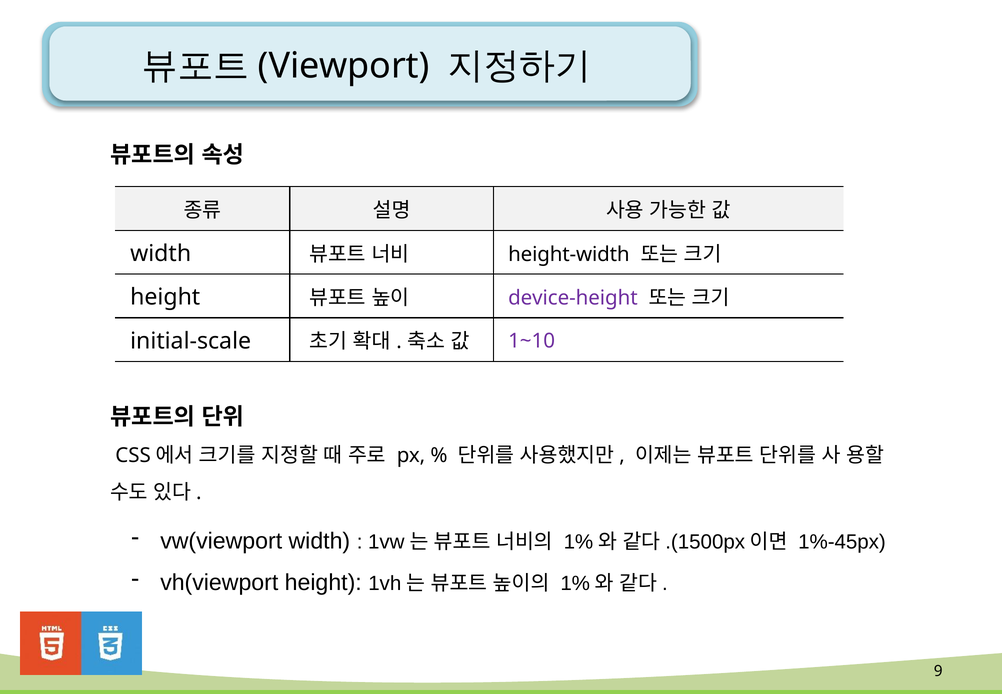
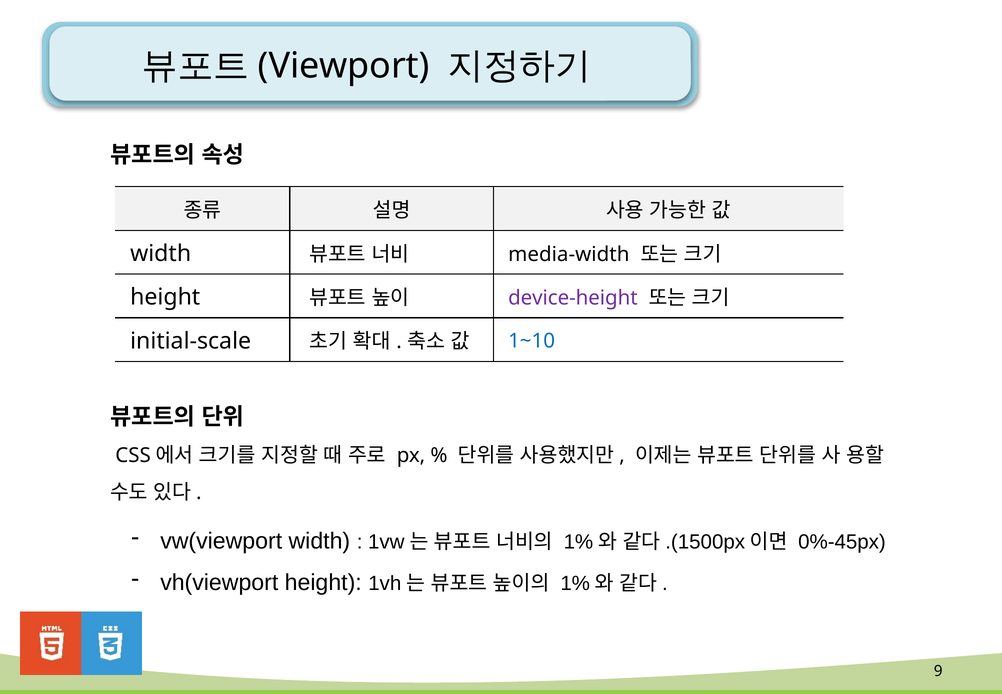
height-width: height-width -> media-width (569, 254)
1~10 colour: purple -> blue (532, 341)
1%-45px: 1%-45px -> 0%-45px (842, 542)
